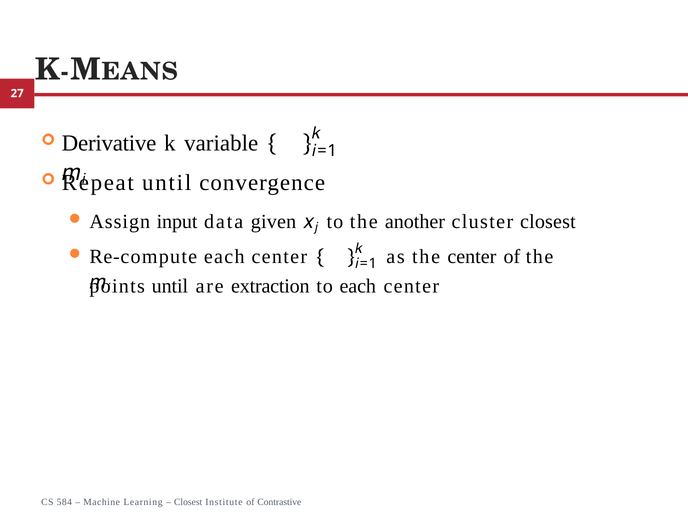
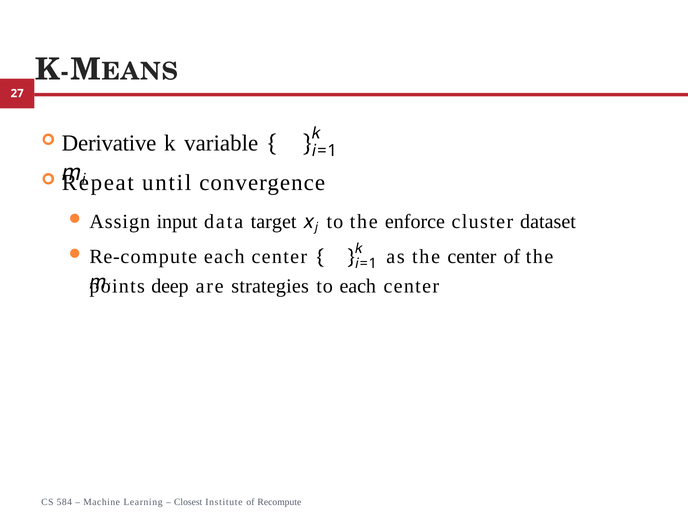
given: given -> target (274, 221)
another: another -> enforce (415, 221)
cluster closest: closest -> dataset (548, 221)
until: until -> deep (170, 286)
extraction: extraction -> strategies (270, 286)
Contrastive: Contrastive -> Recompute (279, 502)
